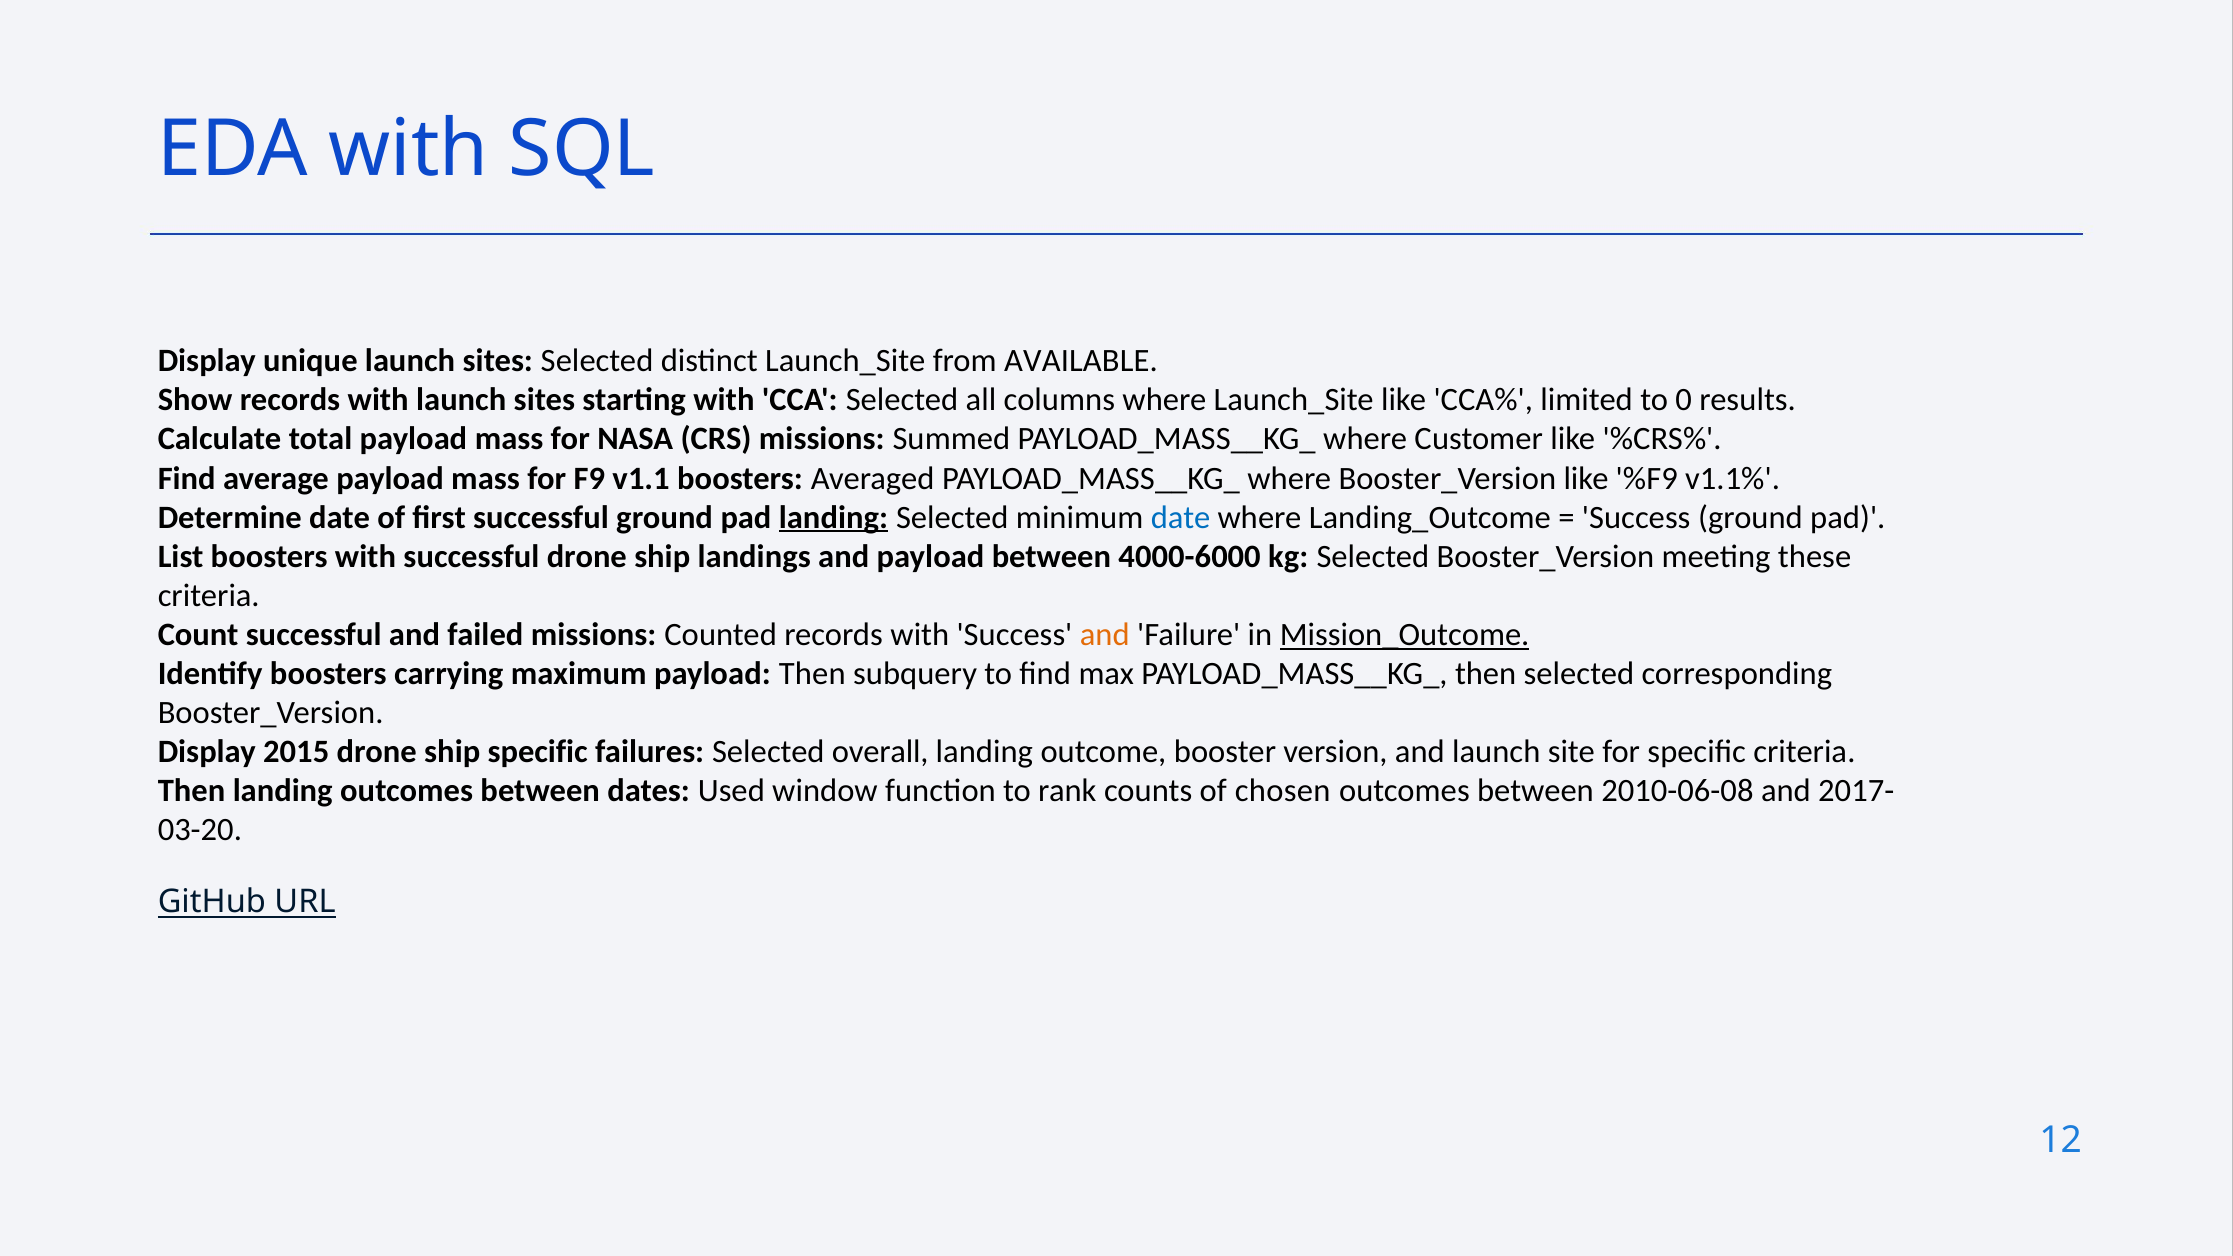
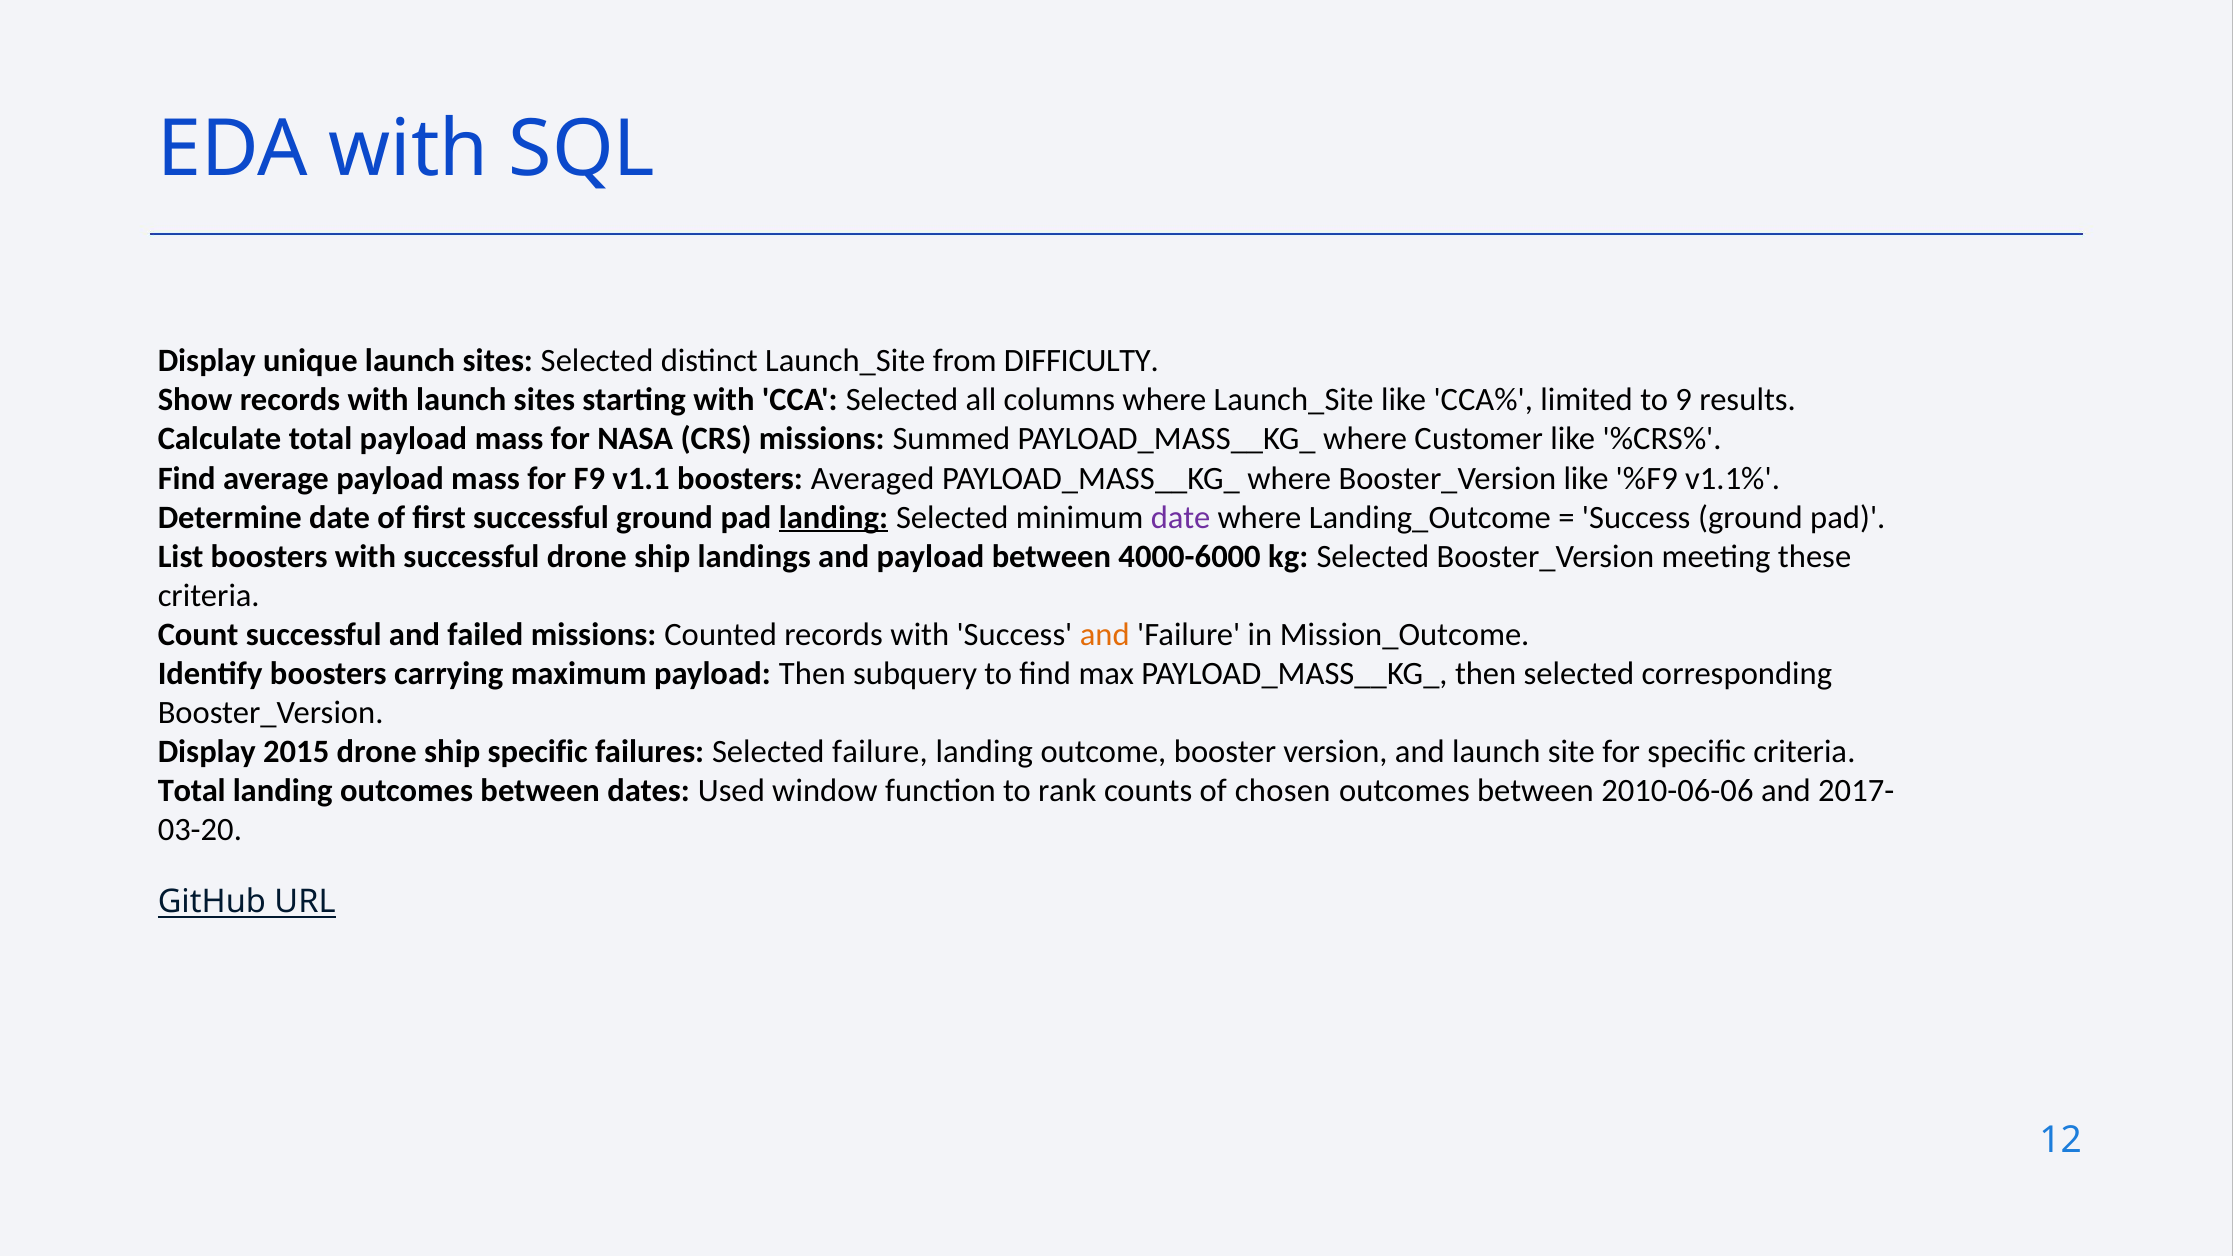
AVAILABLE: AVAILABLE -> DIFFICULTY (1081, 361)
0: 0 -> 9 (1684, 400)
date colour: blue -> purple (1181, 517)
Mission_Outcome underline: present -> none (1405, 635)
Selected overall: overall -> failure (880, 752)
Then: Then -> Total (192, 791)
2010-06-08: 2010-06-08 -> 2010-06-06 (1677, 791)
